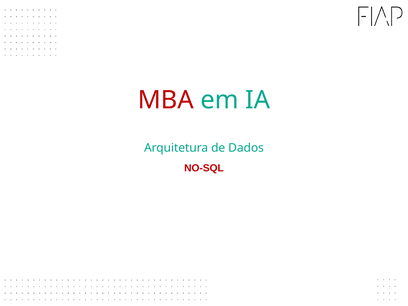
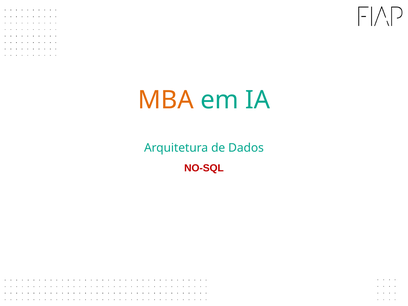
MBA colour: red -> orange (166, 100)
